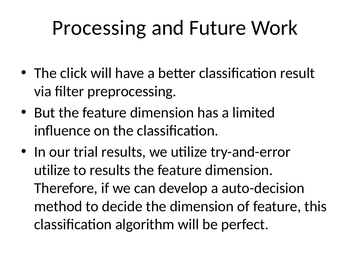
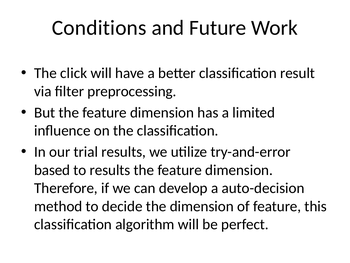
Processing: Processing -> Conditions (99, 28)
utilize: utilize -> based (52, 170)
